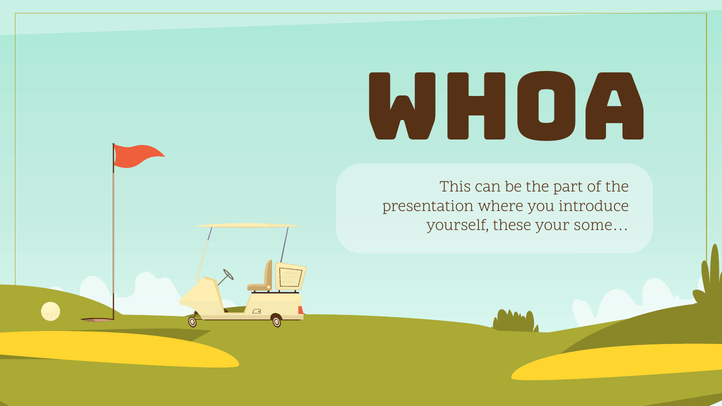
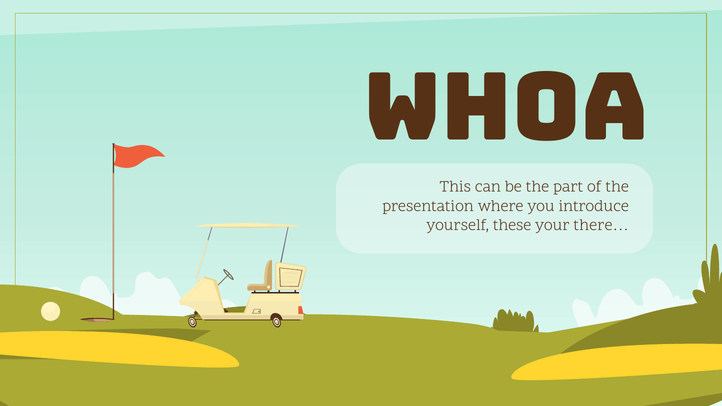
some…: some… -> there… (601, 225)
